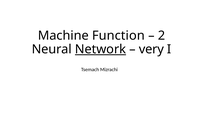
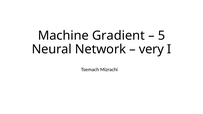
Function: Function -> Gradient (118, 36)
2: 2 -> 5 (161, 36)
Network underline: present -> none (101, 49)
